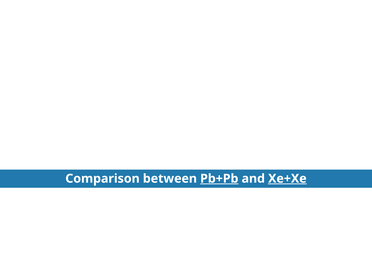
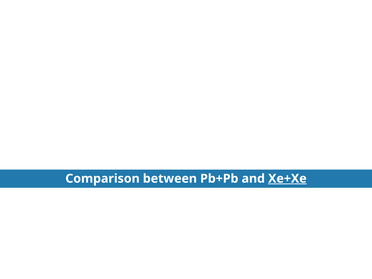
Pb+Pb underline: present -> none (219, 179)
